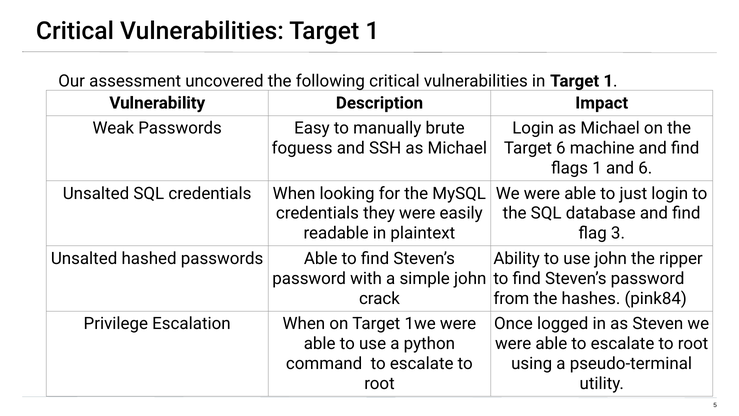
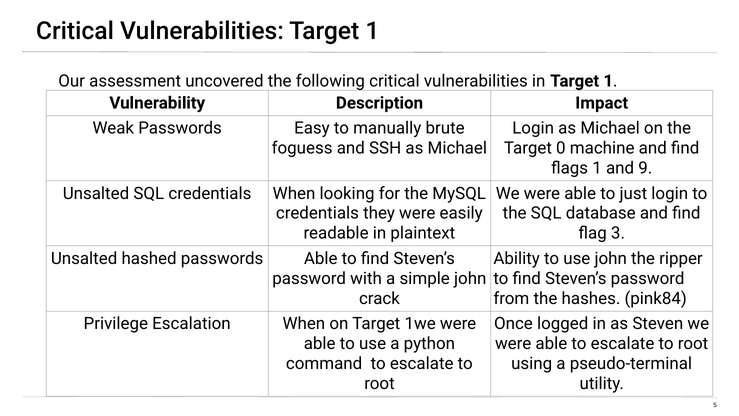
Target 6: 6 -> 0 (561, 148)
and 6: 6 -> 9 (645, 168)
